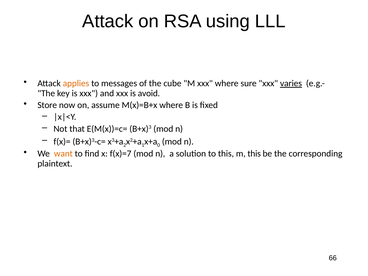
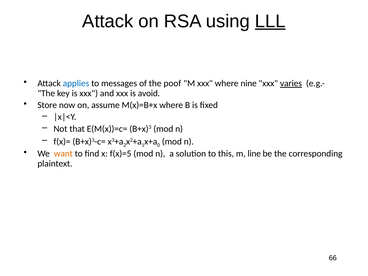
LLL underline: none -> present (270, 21)
applies colour: orange -> blue (76, 83)
cube: cube -> poof (172, 83)
sure: sure -> nine (249, 83)
f(x)=7: f(x)=7 -> f(x)=5 (121, 154)
m this: this -> line (254, 154)
